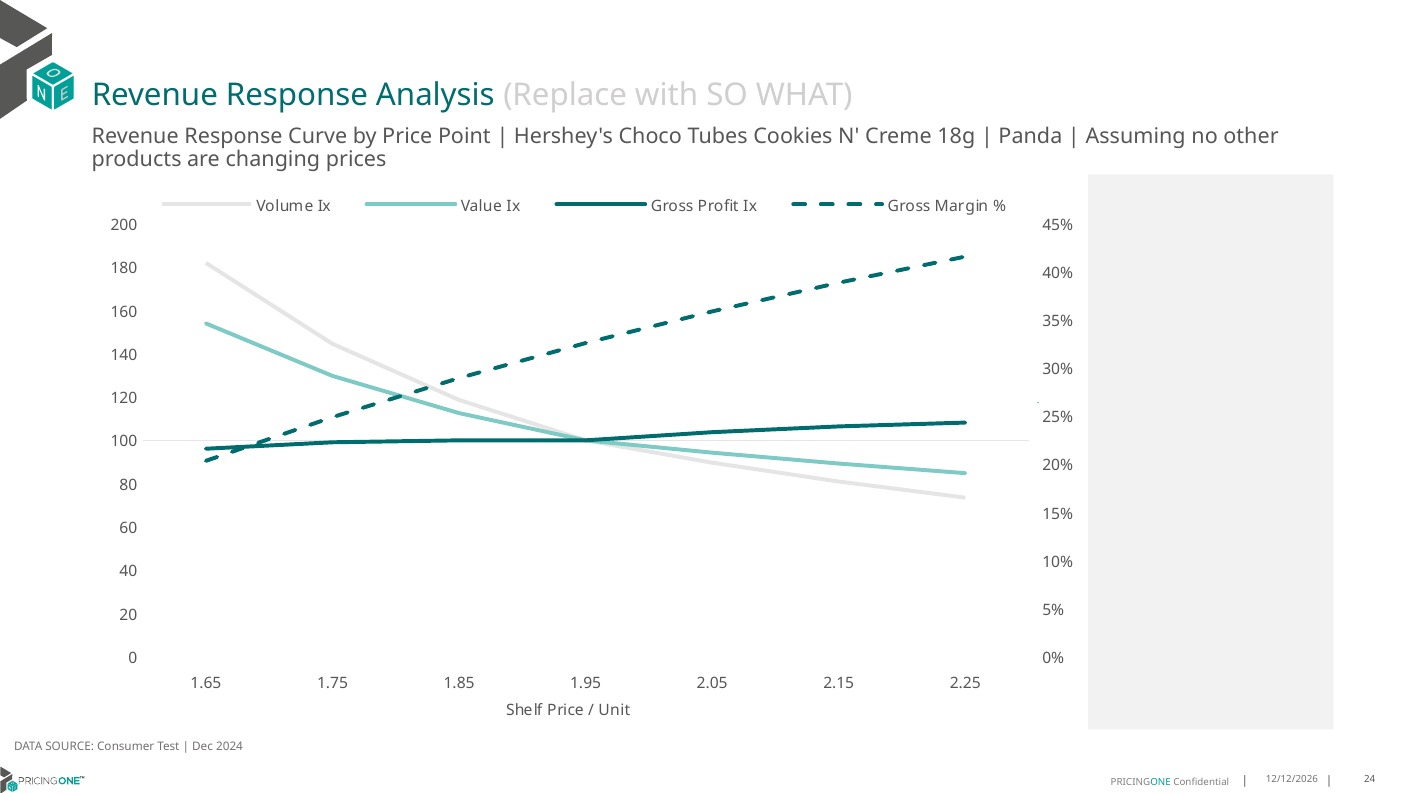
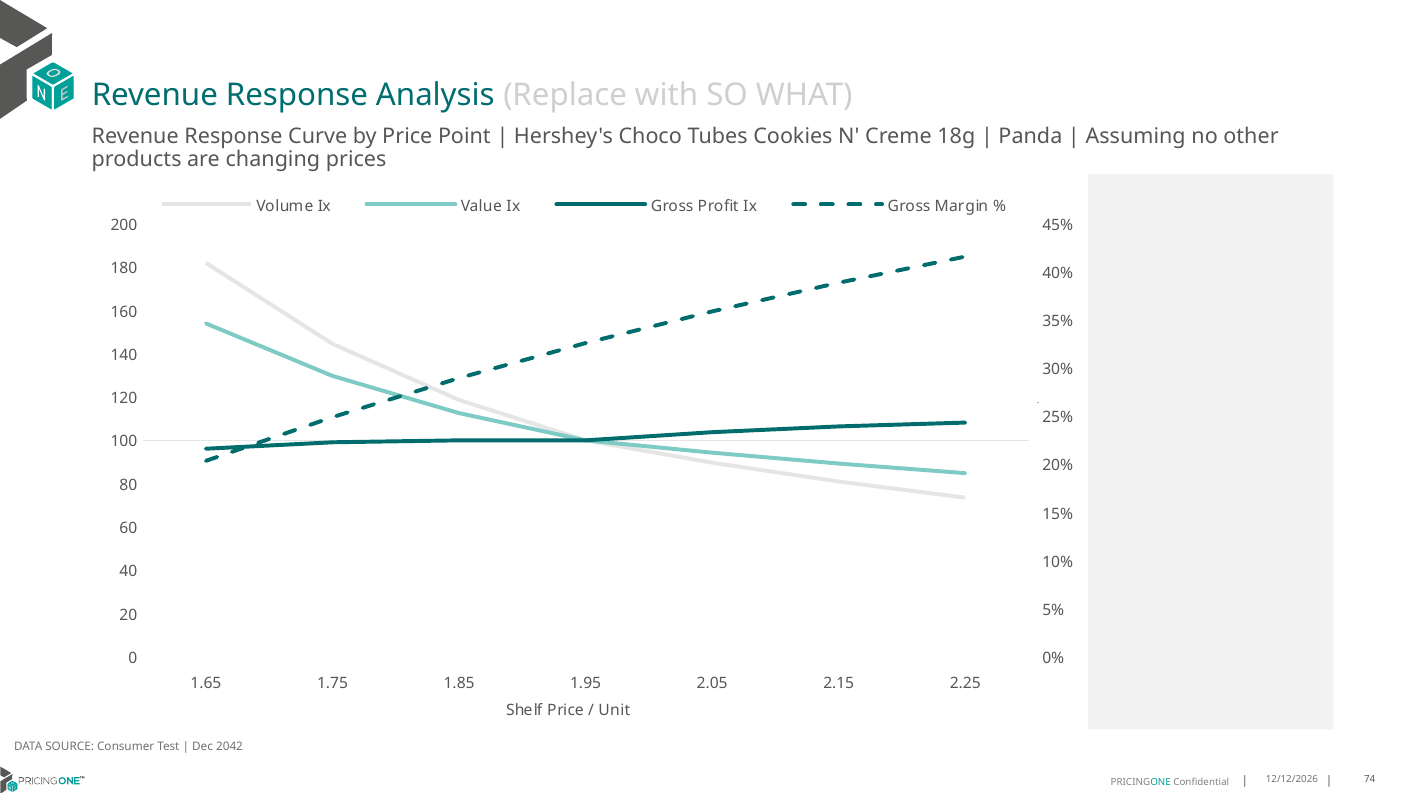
2024: 2024 -> 2042 (230, 747)
24: 24 -> 74 (1370, 780)
